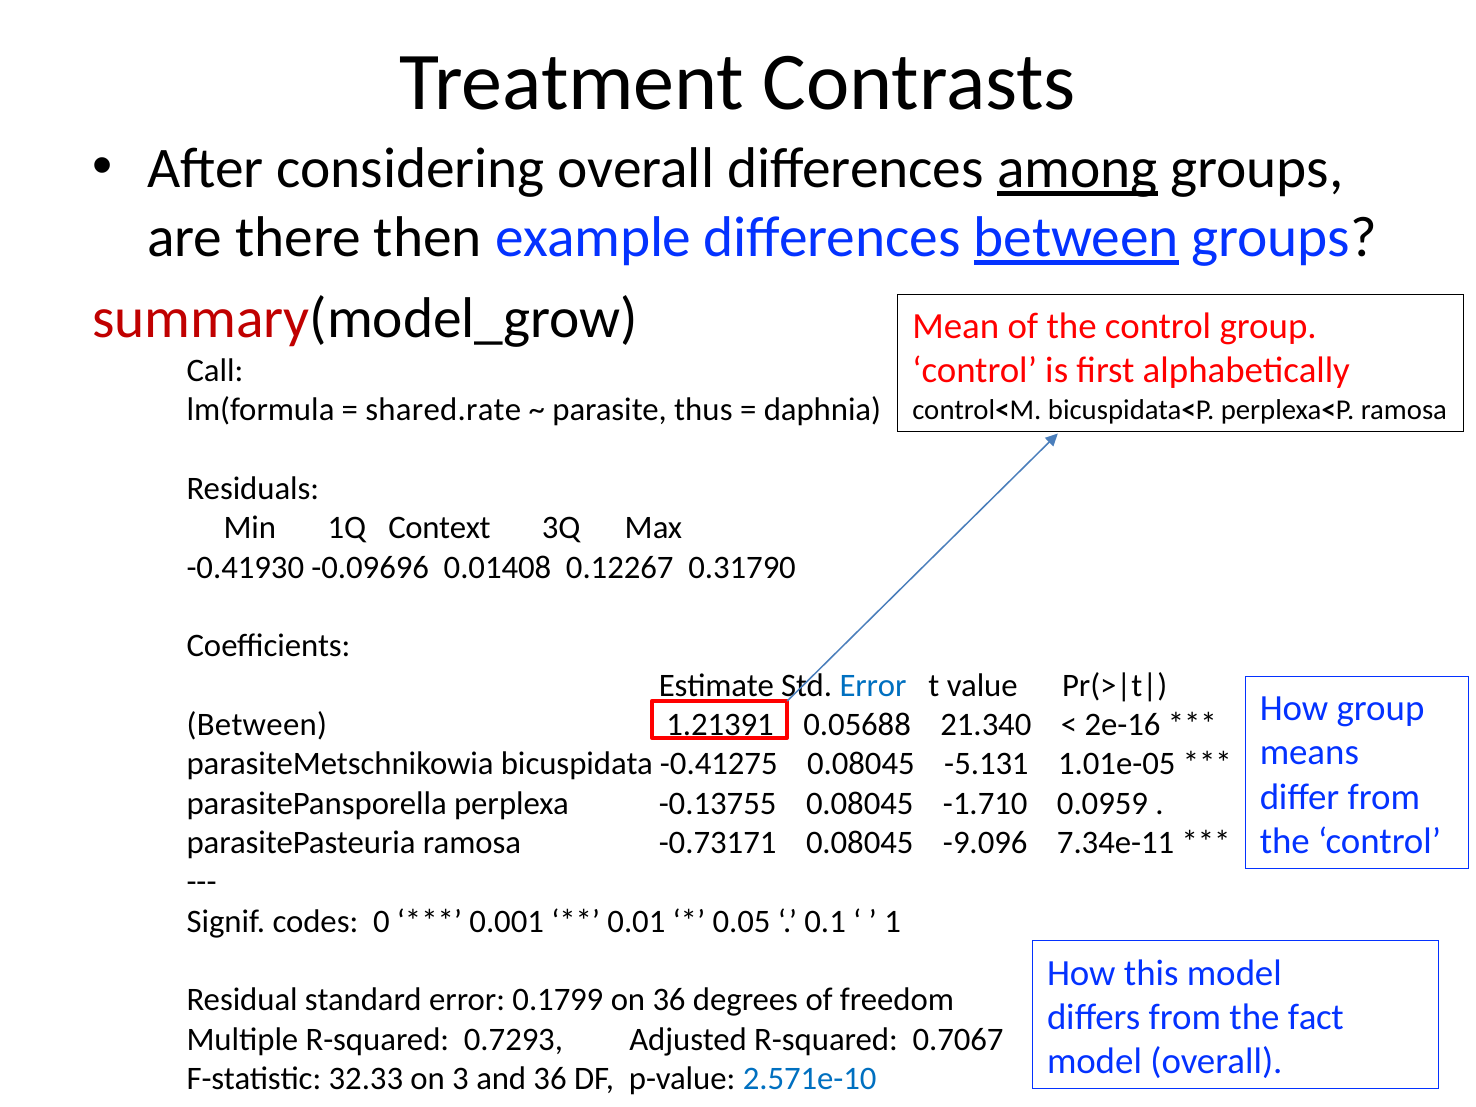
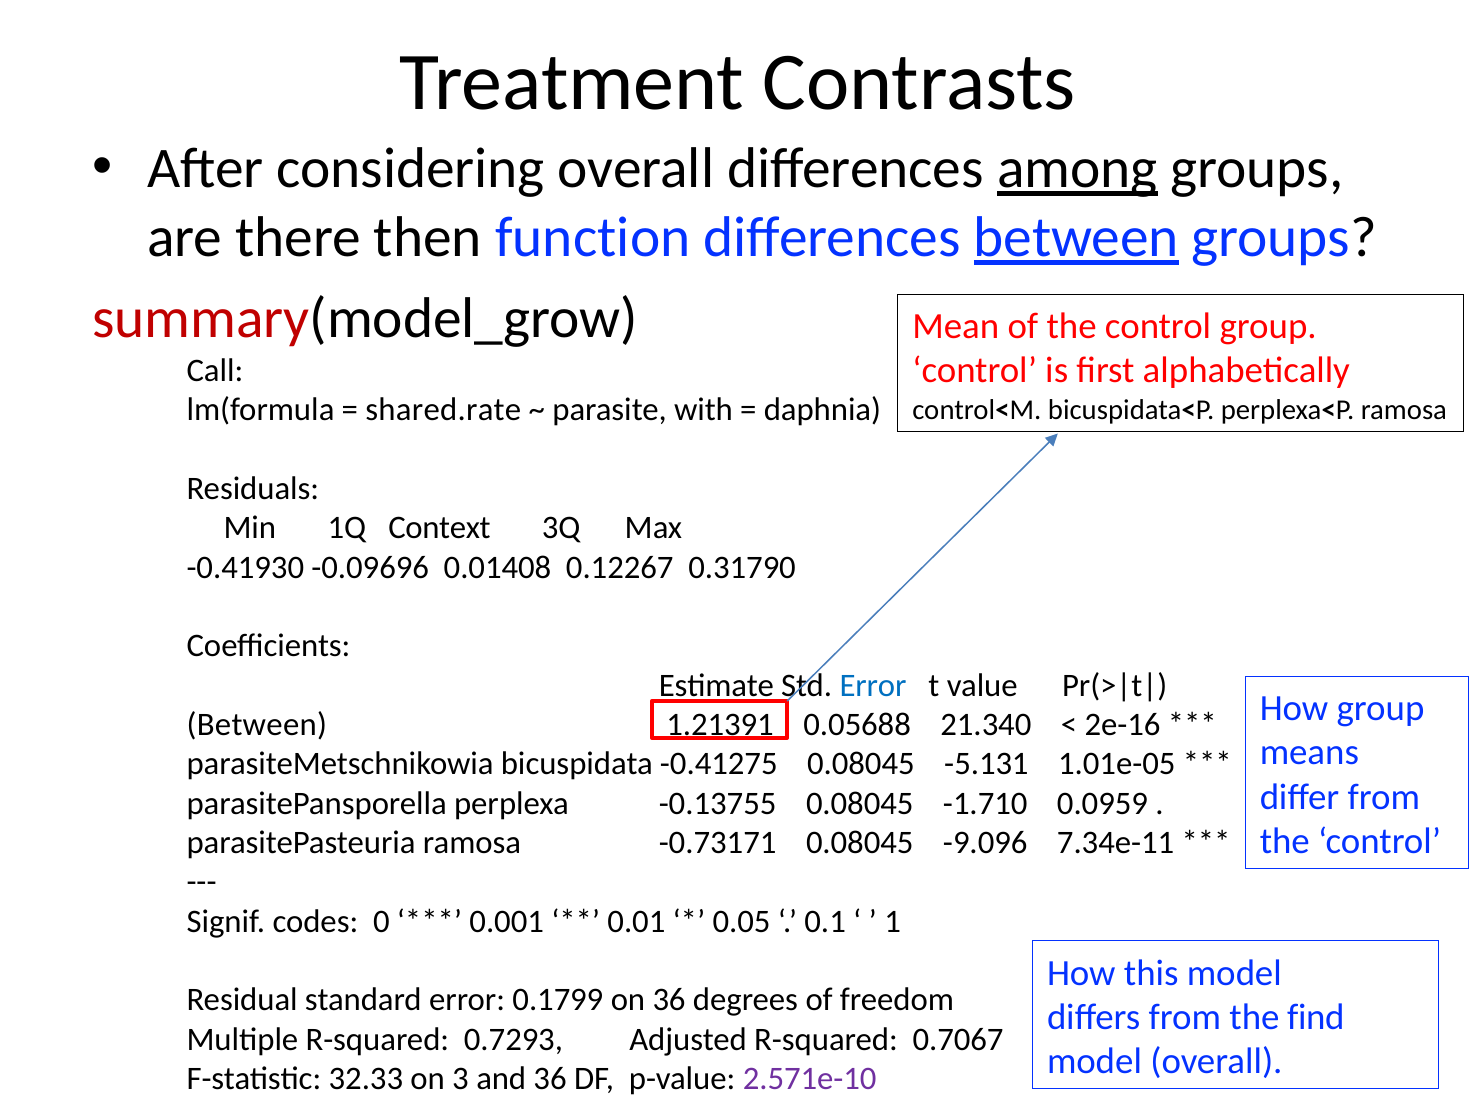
example: example -> function (593, 238)
thus: thus -> with (703, 410)
fact: fact -> find (1316, 1017)
2.571e-10 colour: blue -> purple (810, 1079)
